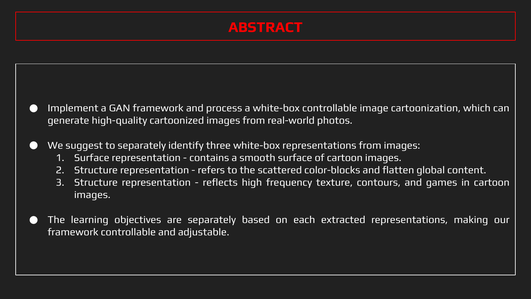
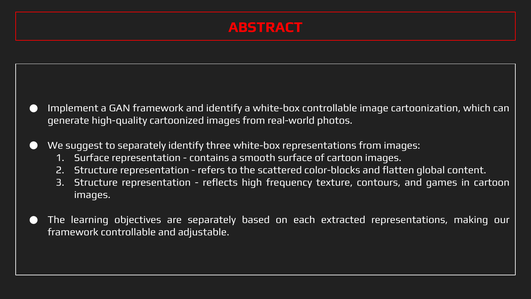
and process: process -> identify (224, 108)
